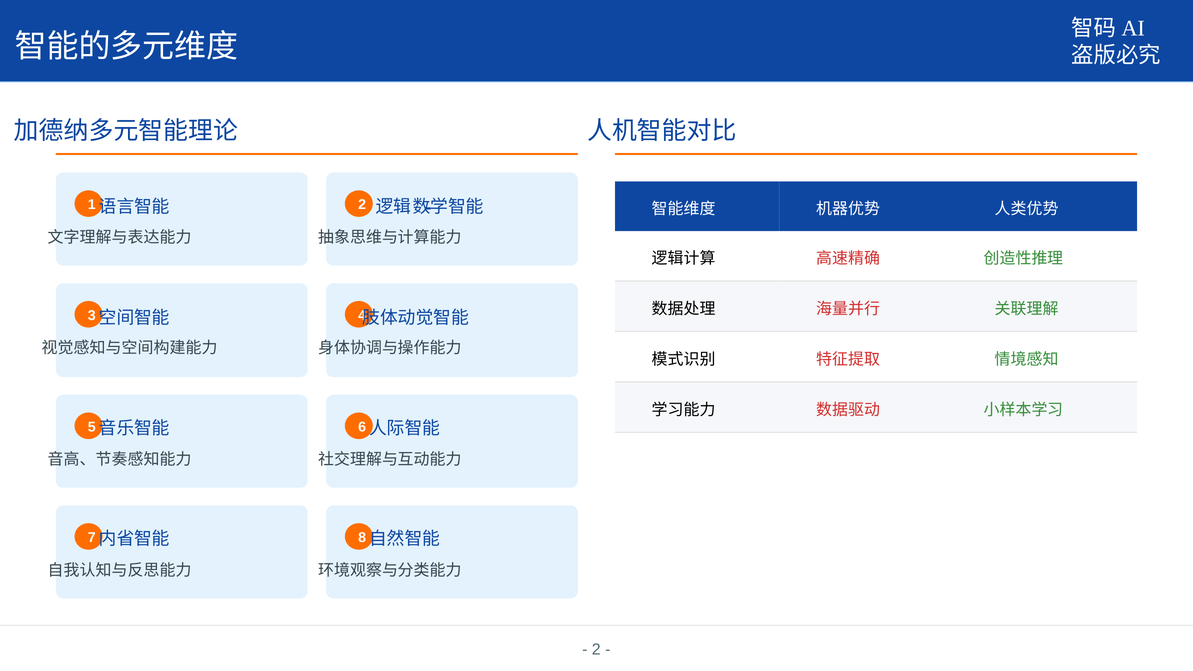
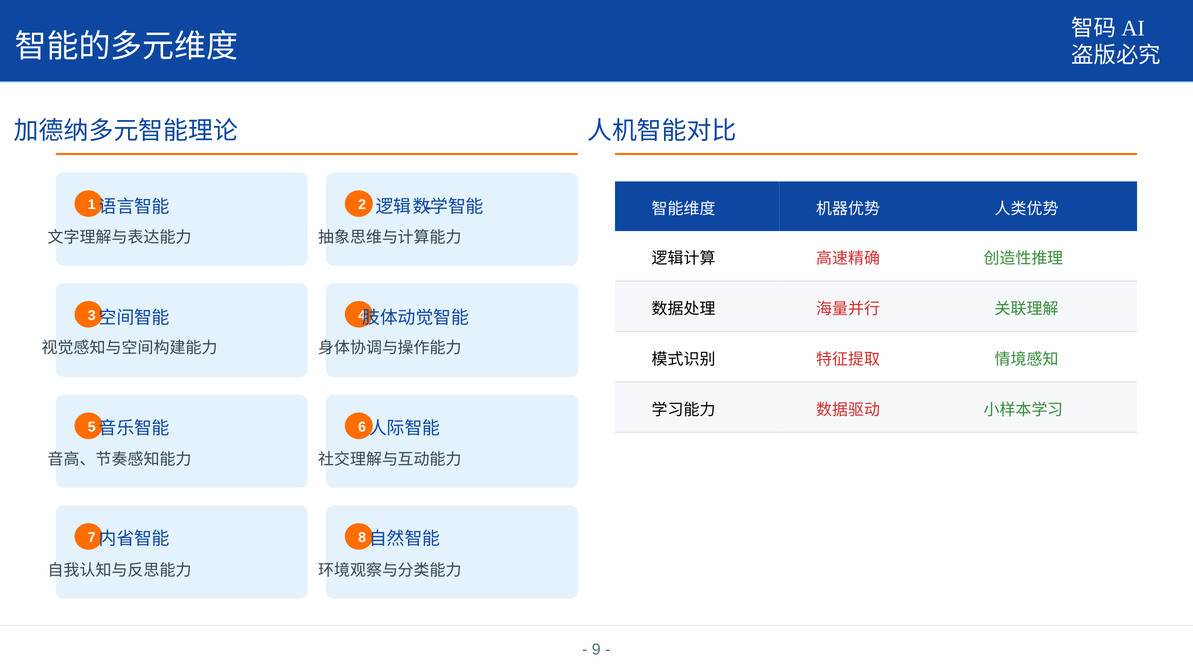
2: 2 -> 9 (596, 650)
